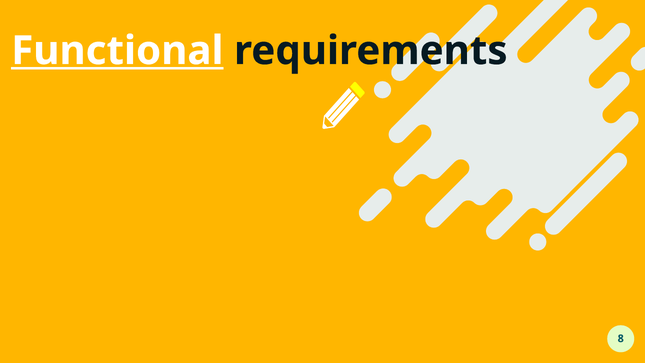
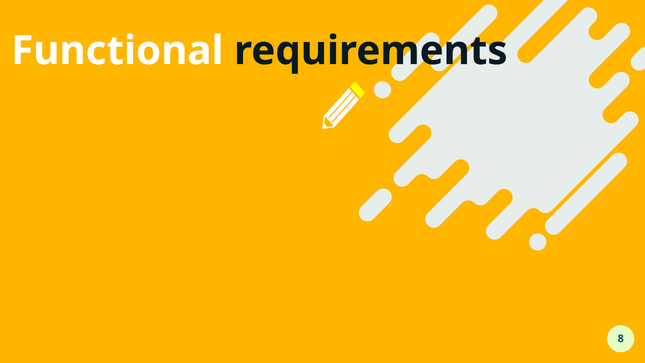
Functional underline: present -> none (117, 51)
